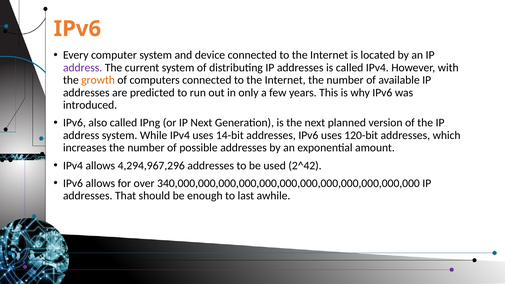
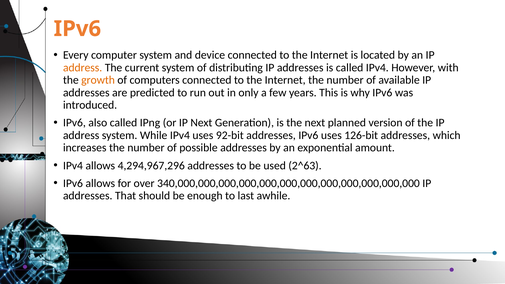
address colour: purple -> orange (83, 68)
14-bit: 14-bit -> 92-bit (230, 135)
120-bit: 120-bit -> 126-bit (361, 135)
2^42: 2^42 -> 2^63 (305, 166)
